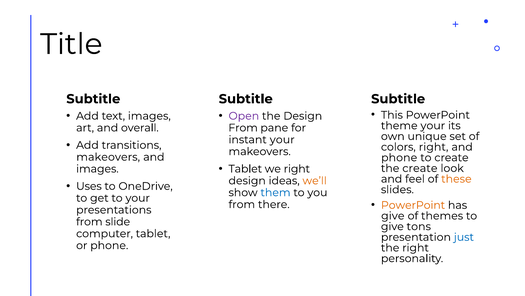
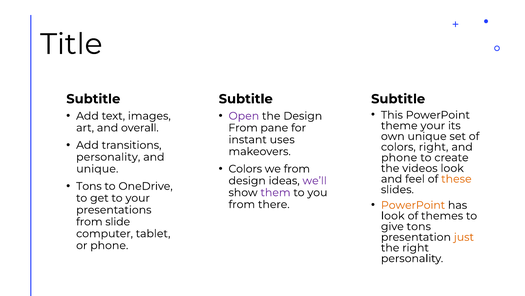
instant your: your -> uses (282, 139)
makeovers: makeovers -> personality (108, 157)
Tablet: Tablet -> Colors (245, 168)
we right: right -> from (297, 168)
the create: create -> videos (420, 168)
images: images -> unique (97, 168)
we’ll colour: orange -> purple (315, 180)
Uses: Uses -> Tons (89, 186)
them colour: blue -> purple (276, 192)
give: give -> look (393, 215)
just colour: blue -> orange (464, 237)
